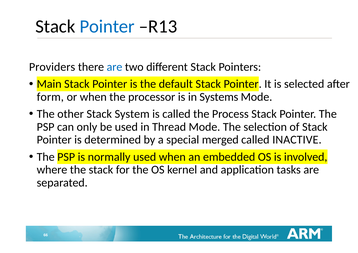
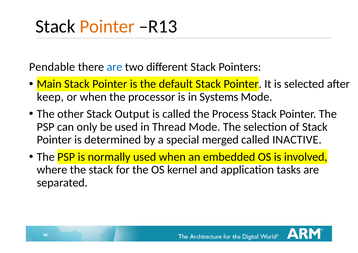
Pointer colour: blue -> orange (107, 26)
Providers: Providers -> Pendable (52, 67)
form: form -> keep (50, 97)
System: System -> Output (132, 114)
